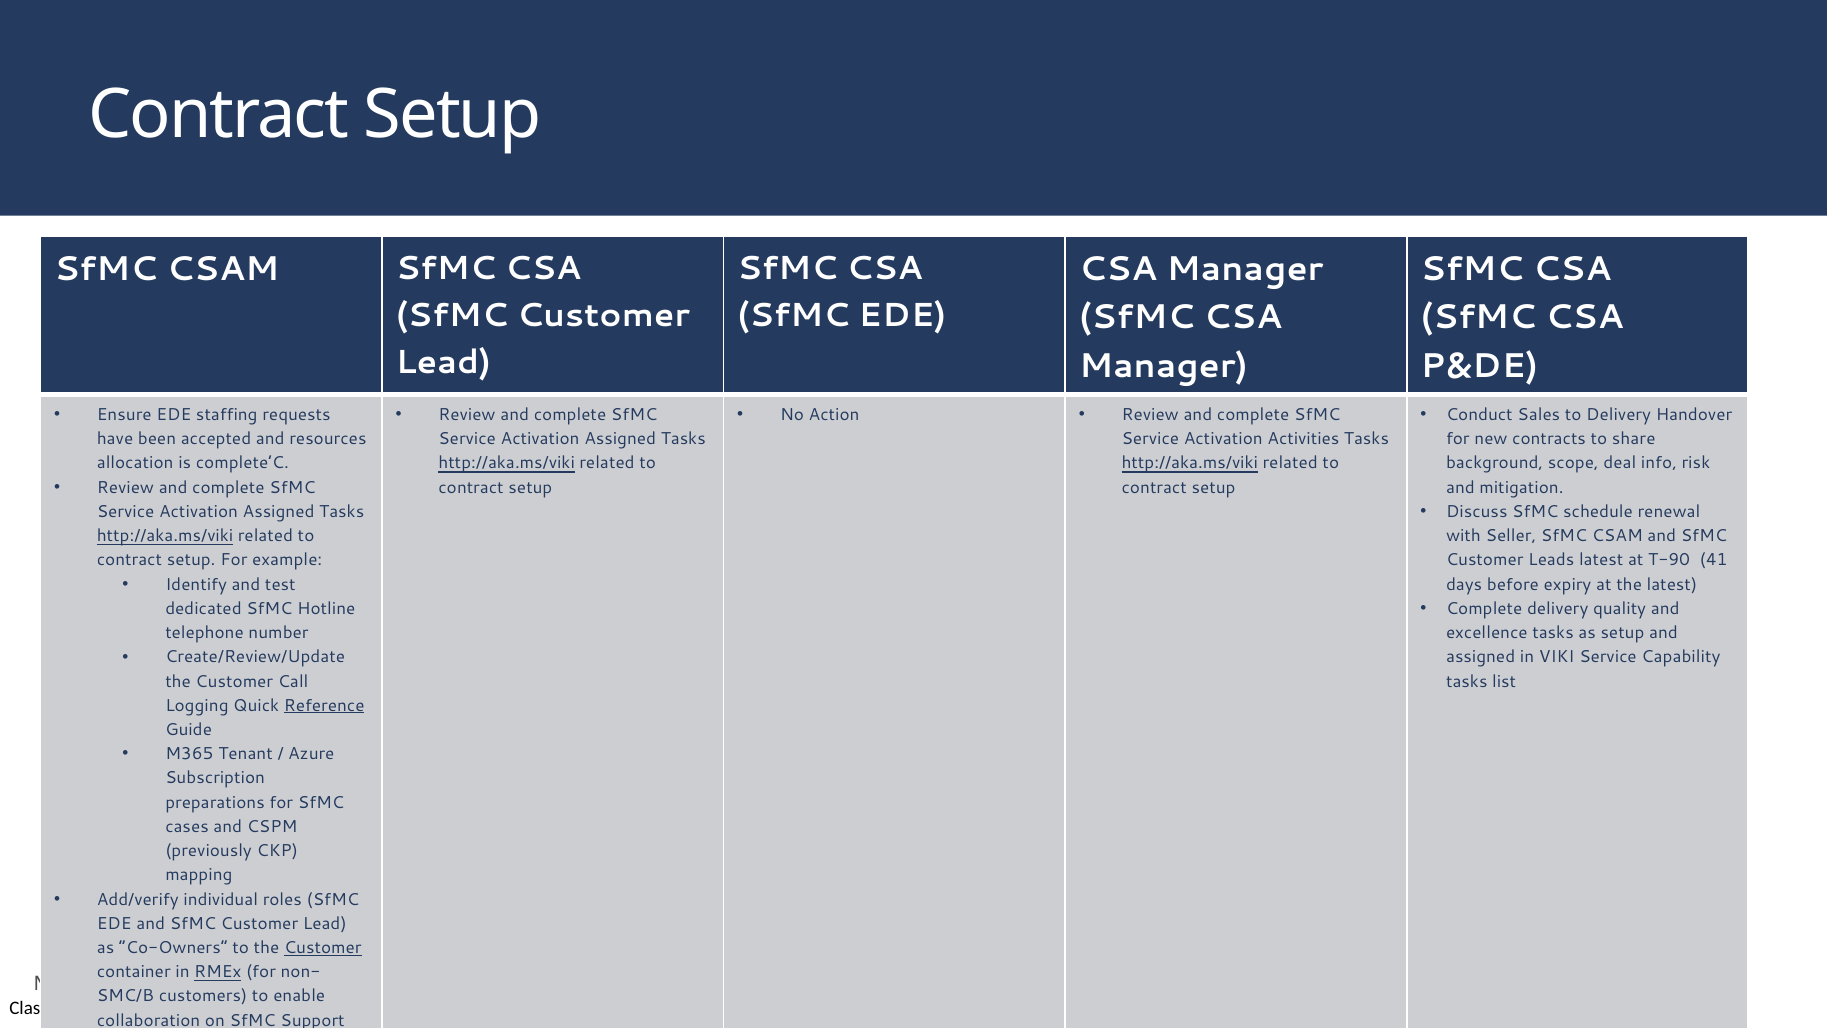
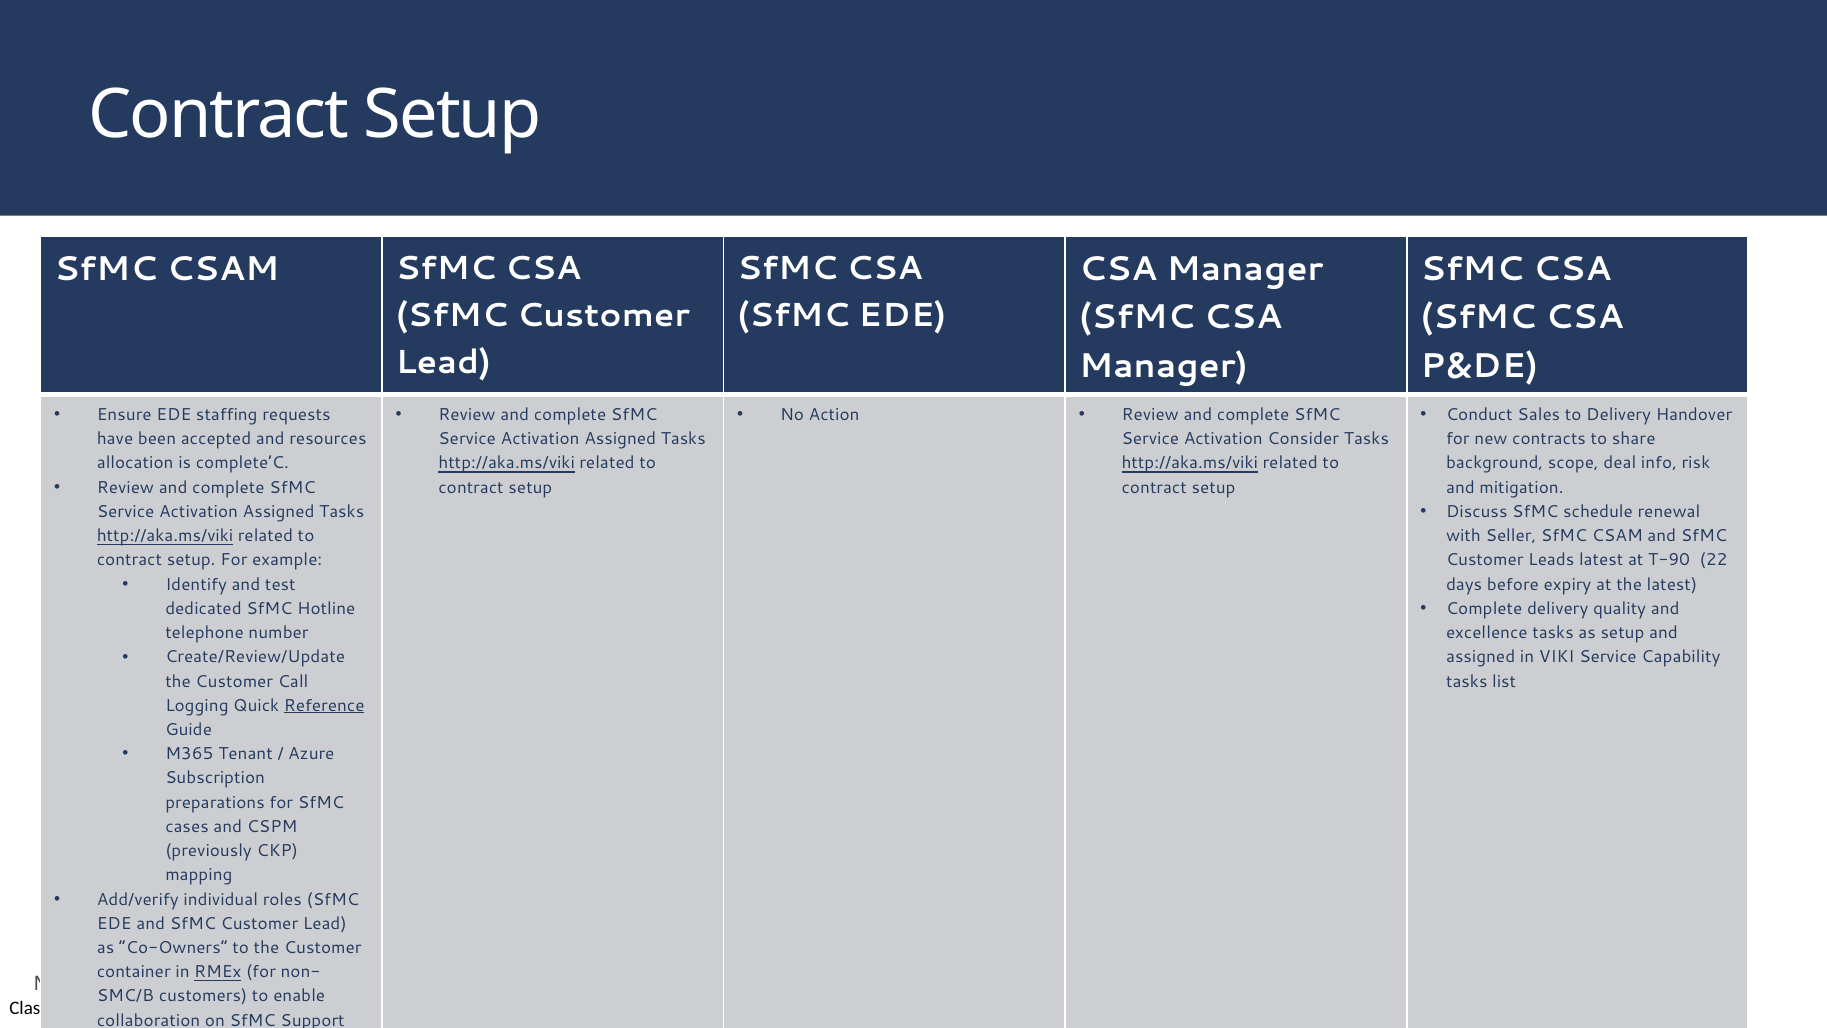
Activities: Activities -> Consider (1303, 439)
41: 41 -> 22 (1714, 560)
Customer underline: present -> none (323, 948)
